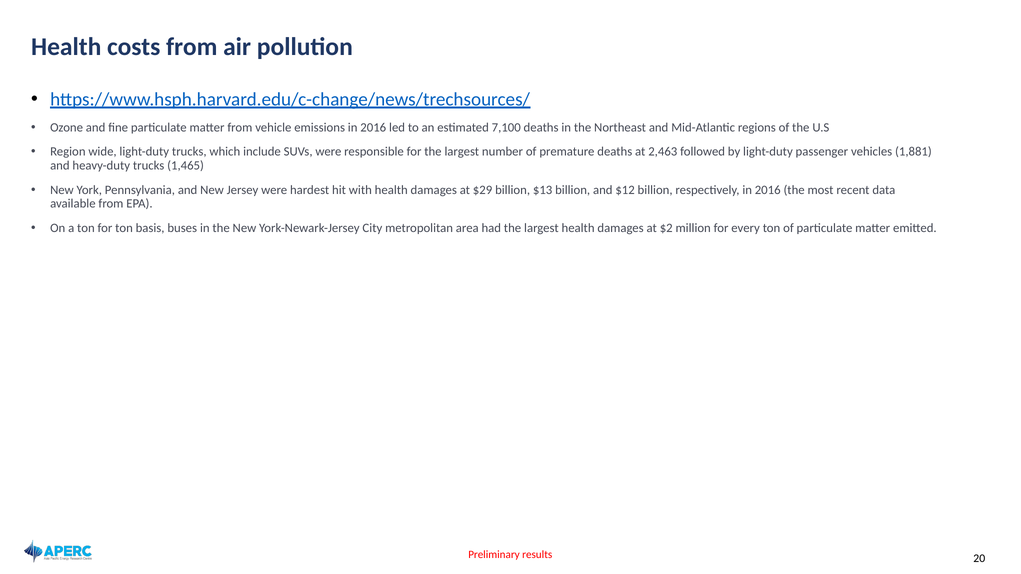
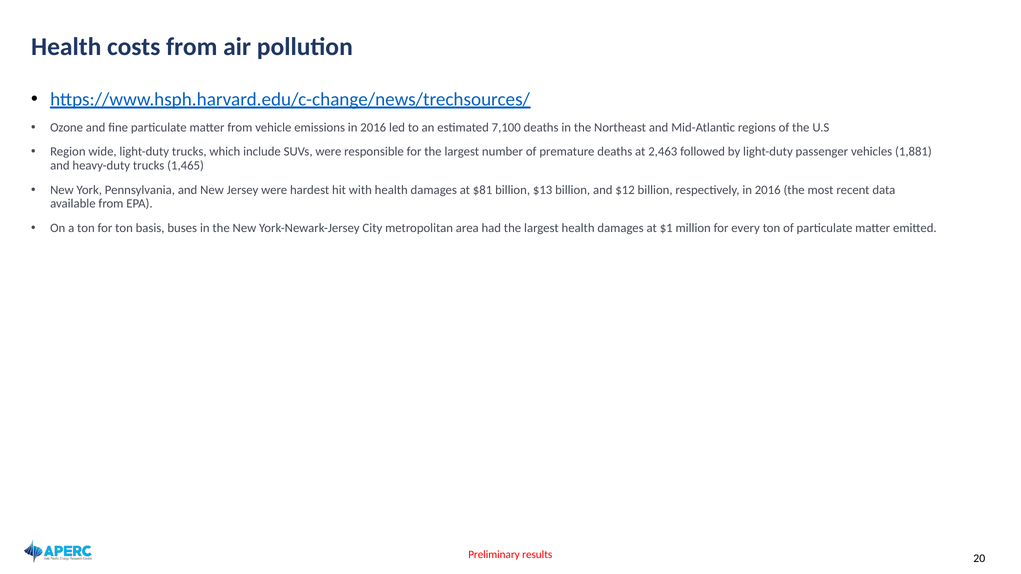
$29: $29 -> $81 (483, 190)
$2: $2 -> $1 (666, 228)
